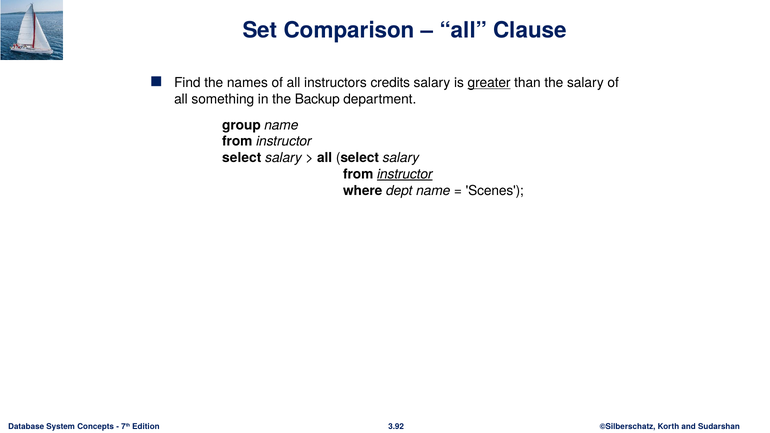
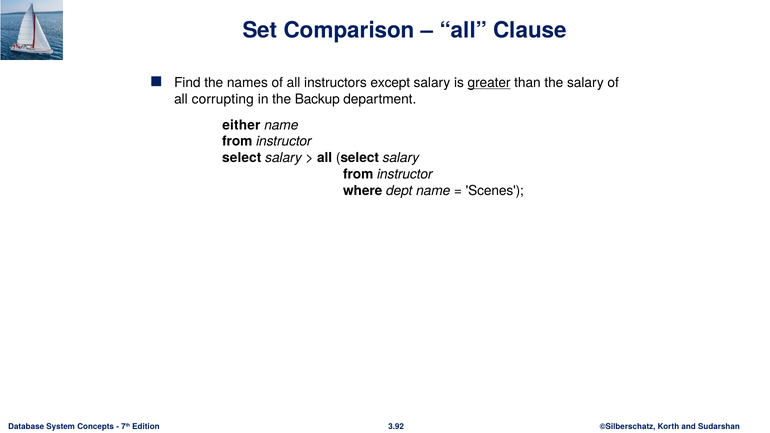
credits: credits -> except (390, 83)
something: something -> corrupting (223, 99)
group: group -> either (241, 125)
instructor underline: present -> none (405, 174)
